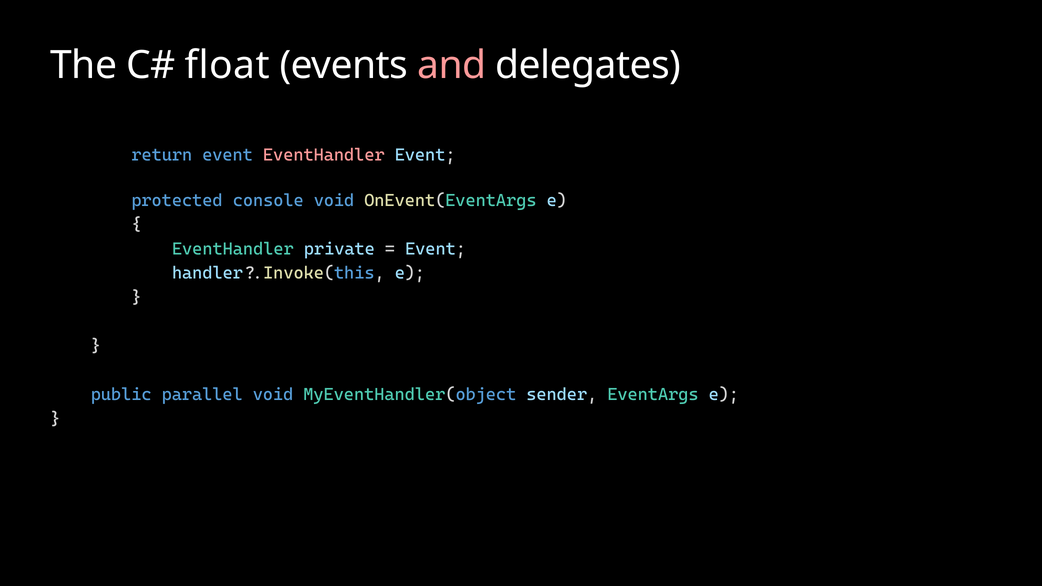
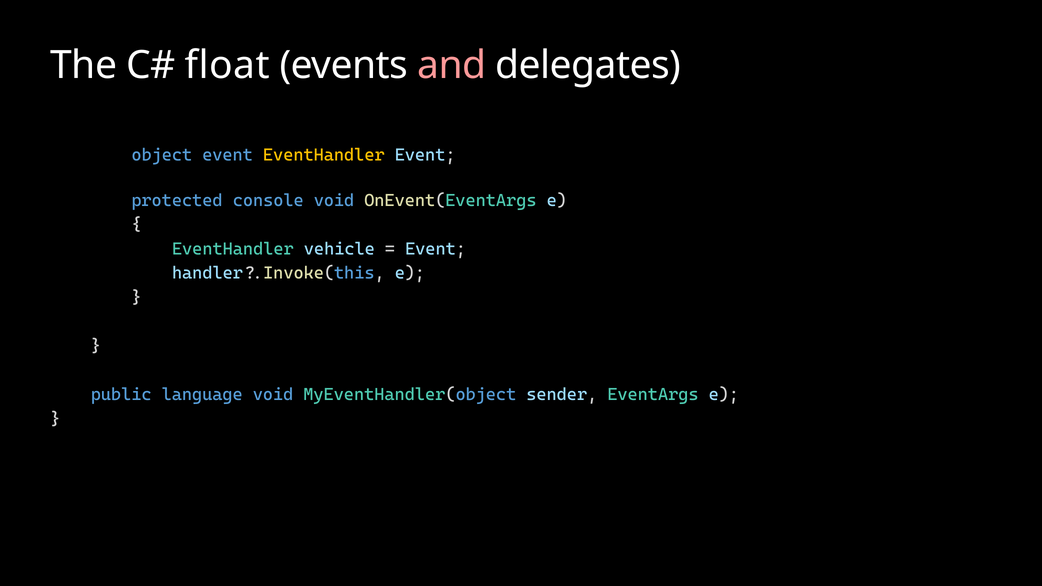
return: return -> object (162, 155)
EventHandler colour: pink -> yellow (324, 155)
private: private -> vehicle (339, 249)
parallel: parallel -> language (202, 395)
